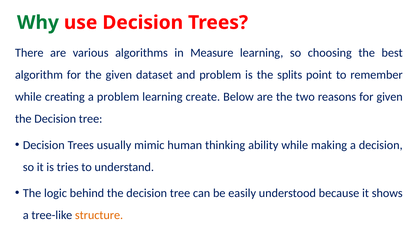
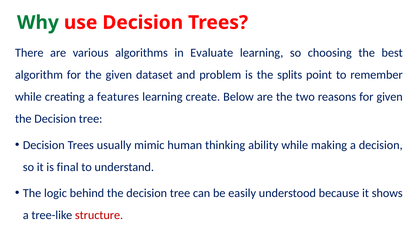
Measure: Measure -> Evaluate (212, 53)
a problem: problem -> features (118, 97)
tries: tries -> final (68, 167)
structure colour: orange -> red (99, 215)
